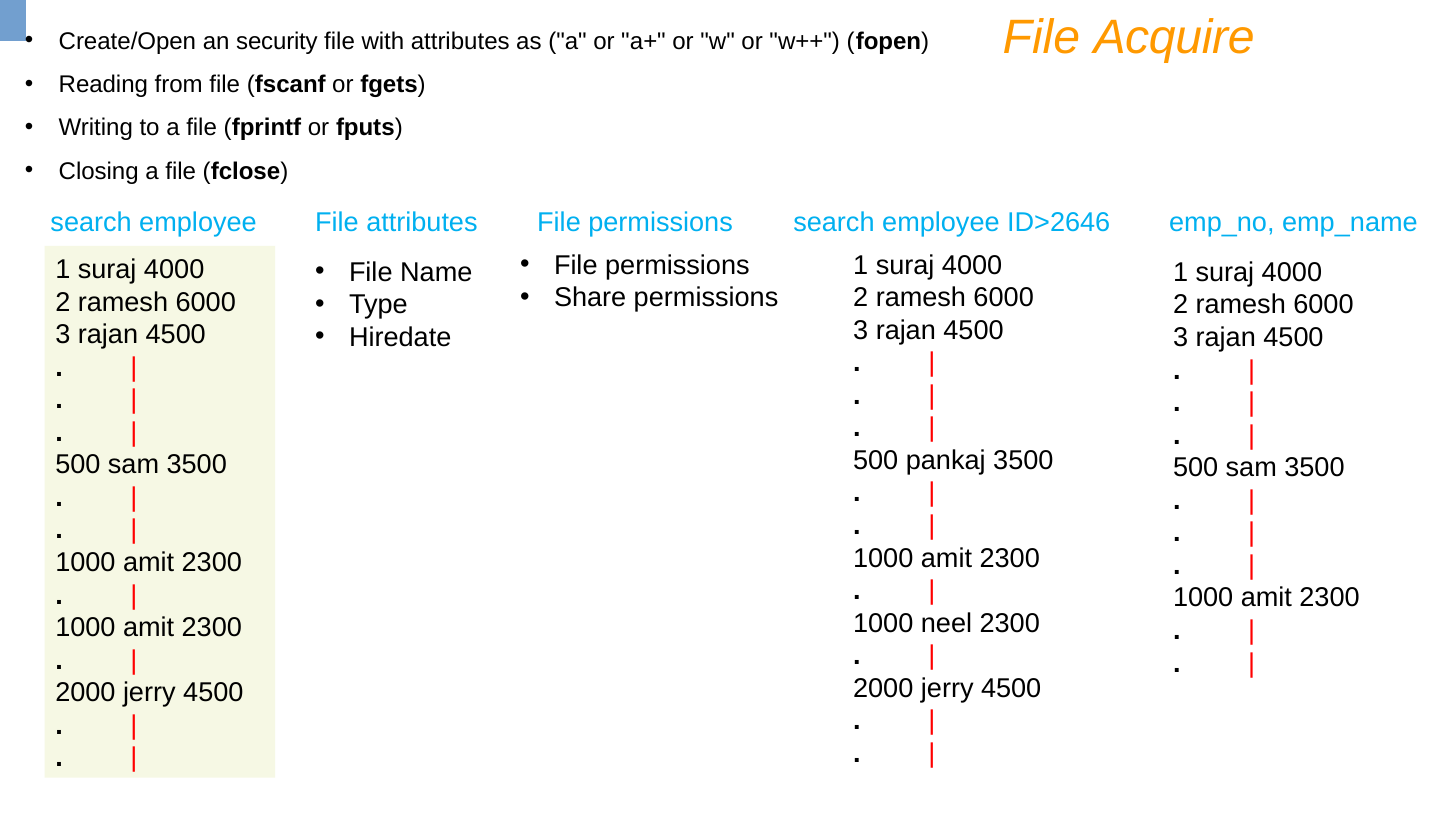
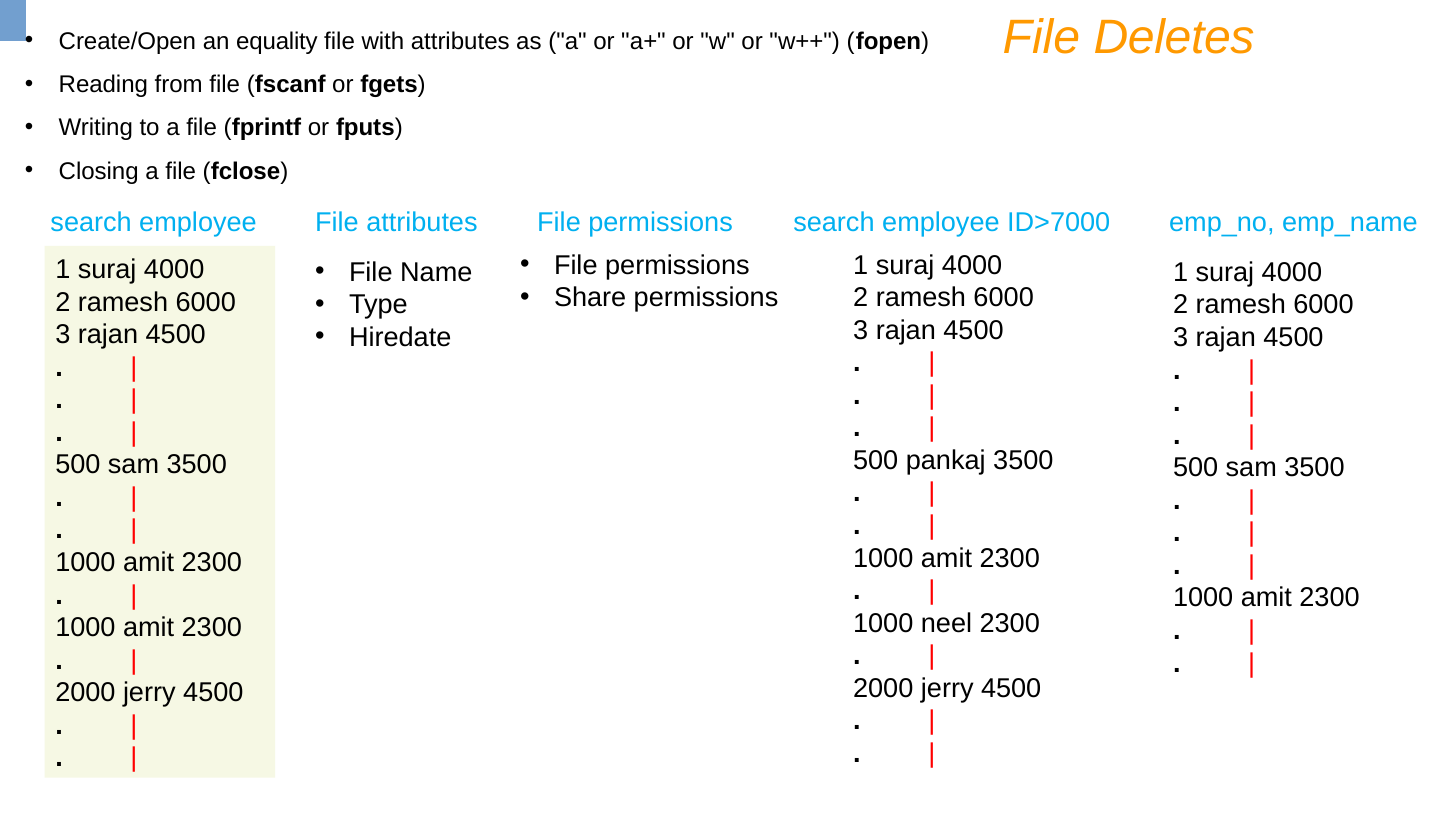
Acquire: Acquire -> Deletes (1174, 38)
security: security -> equality (277, 41)
ID>2646: ID>2646 -> ID>7000 (1059, 222)
